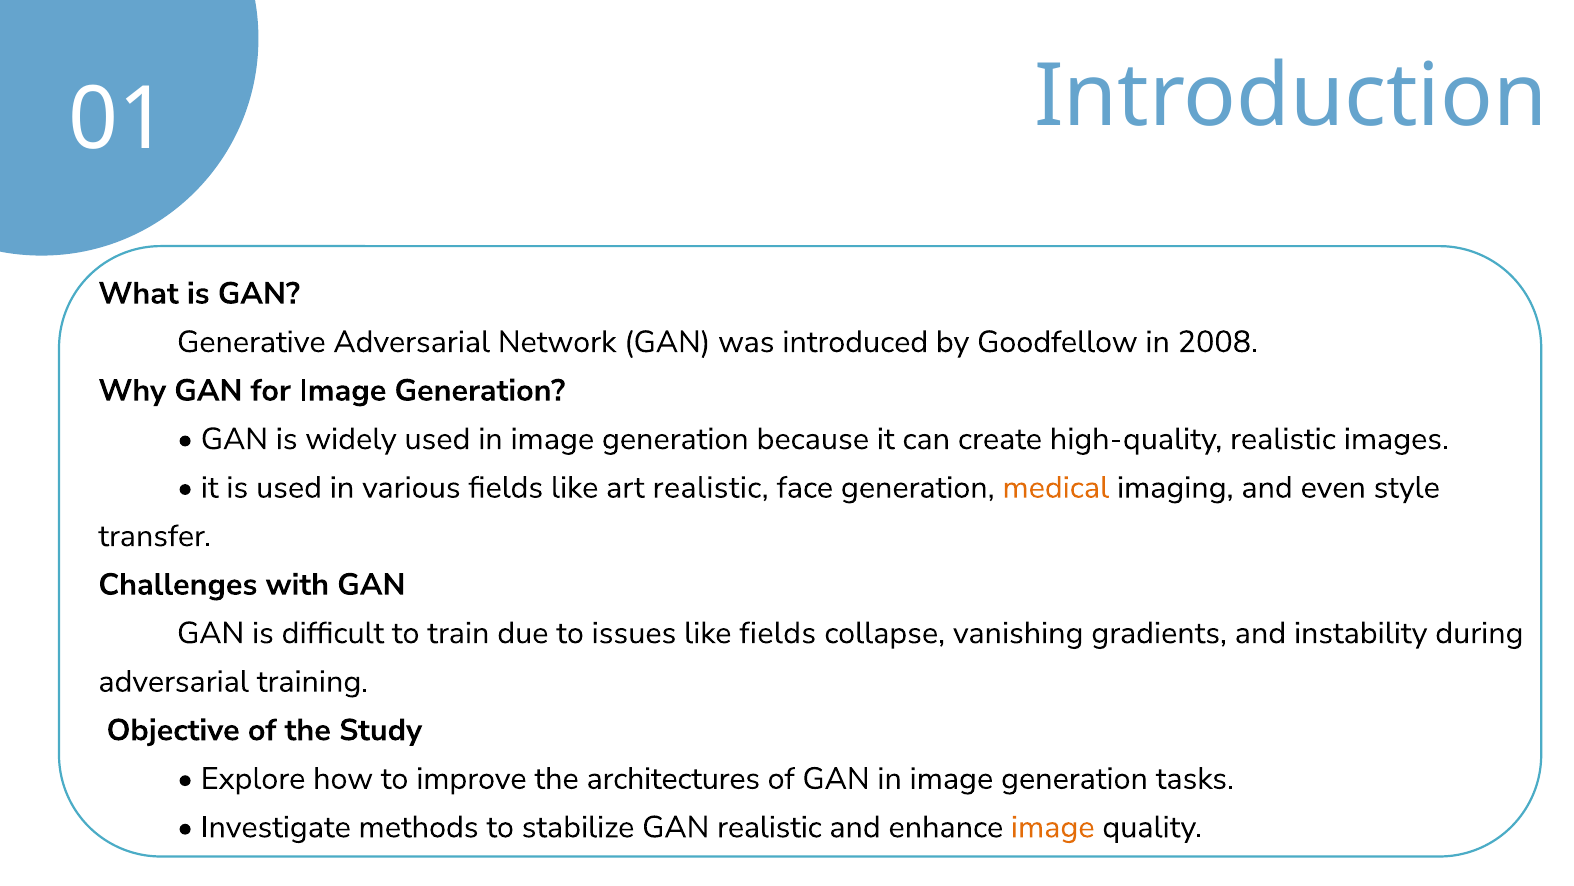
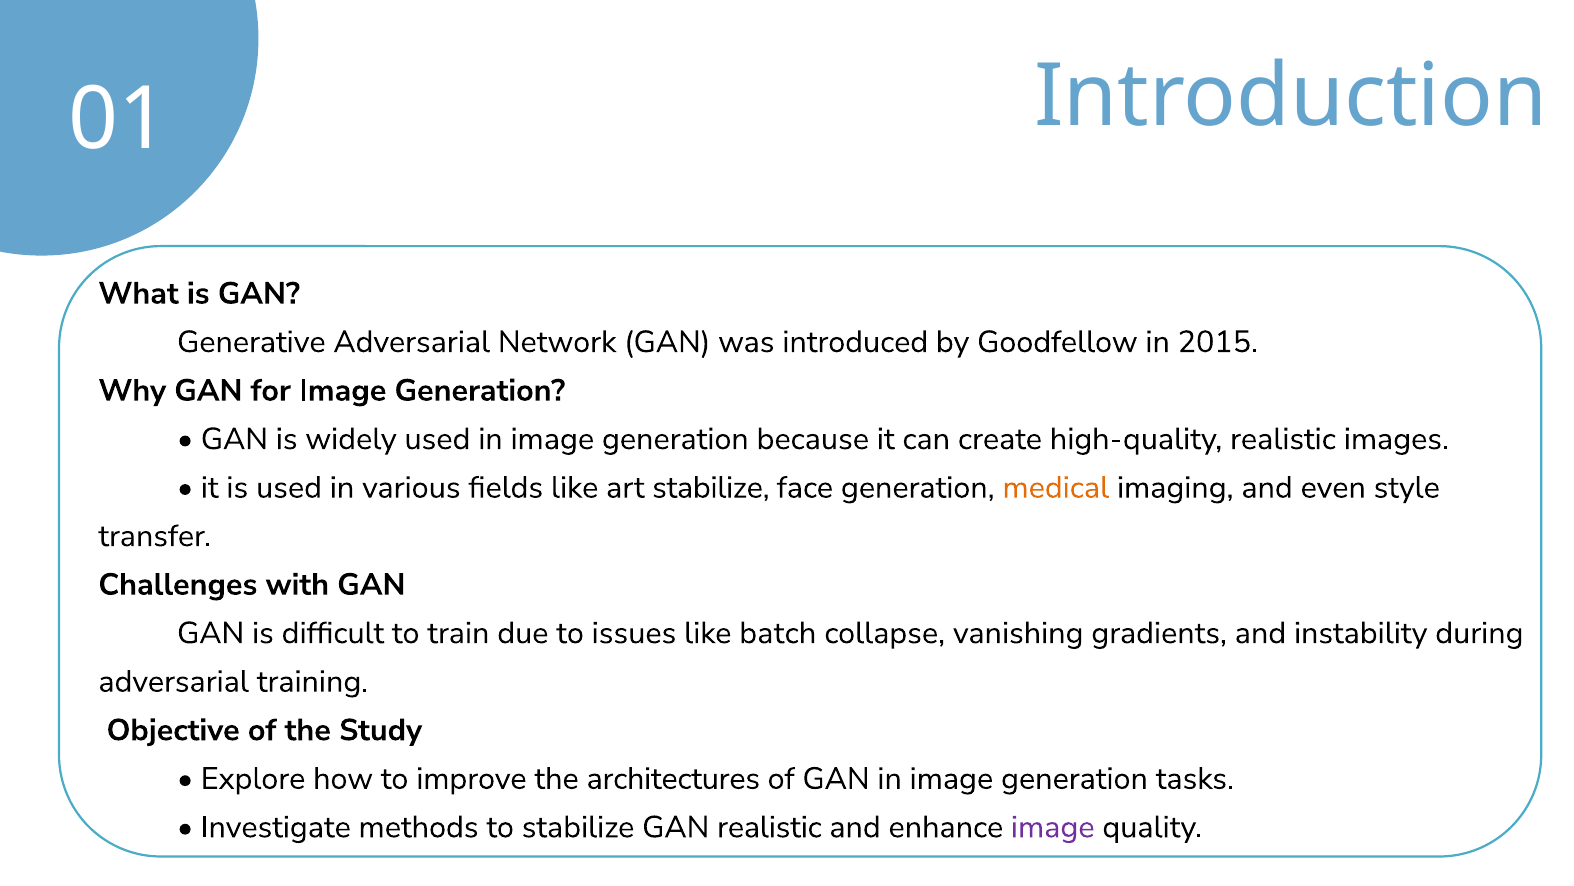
2008: 2008 -> 2015 (1218, 342)
art realistic: realistic -> stabilize (711, 487)
like fields: fields -> batch (778, 633)
image colour: orange -> purple (1053, 827)
